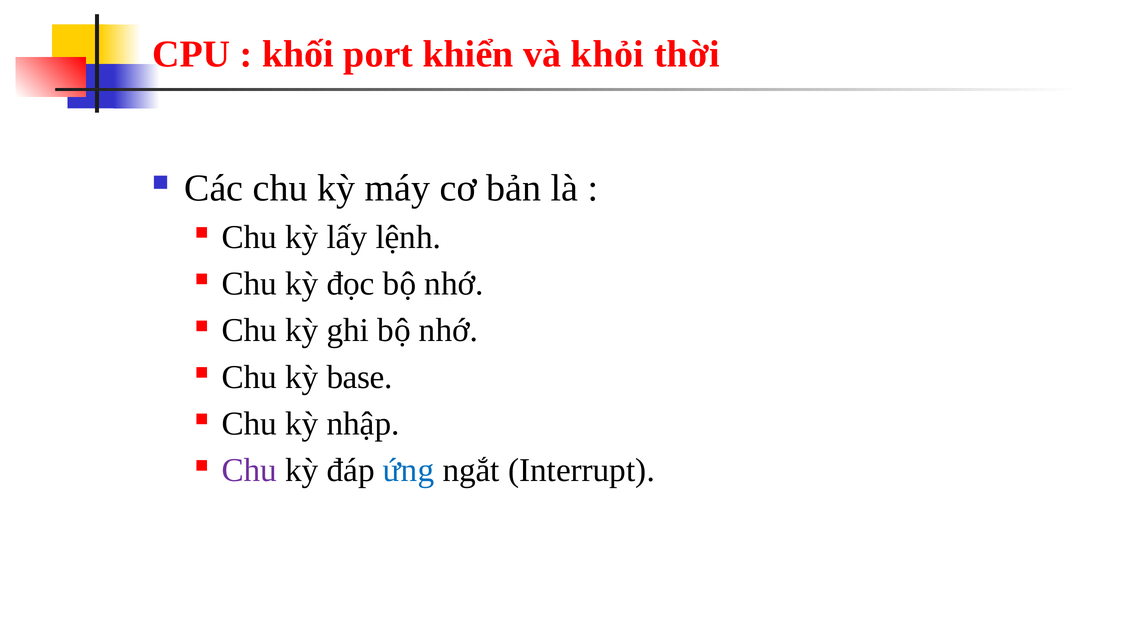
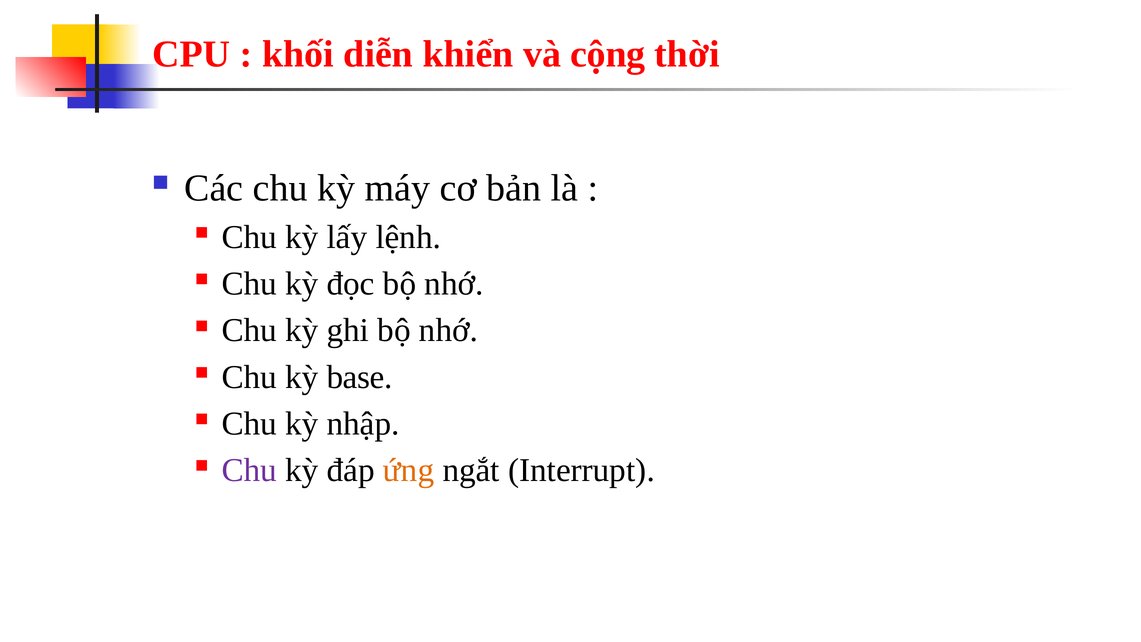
port: port -> diễn (378, 54)
khỏi: khỏi -> cộng (608, 54)
ứng colour: blue -> orange (409, 470)
